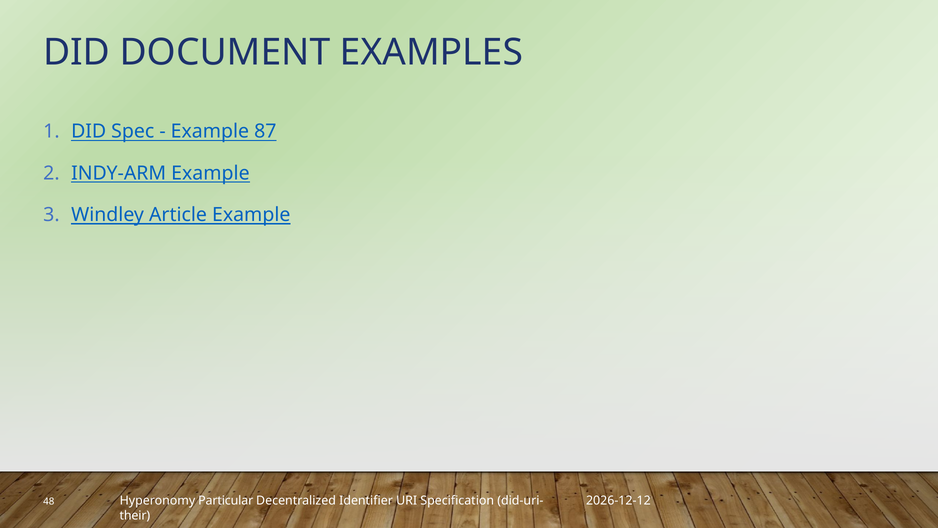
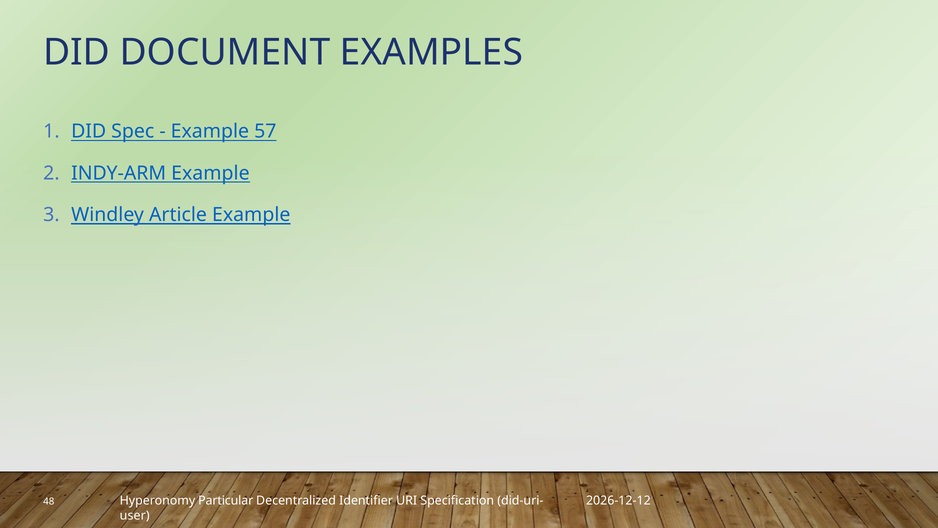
87: 87 -> 57 (265, 131)
their: their -> user (135, 515)
